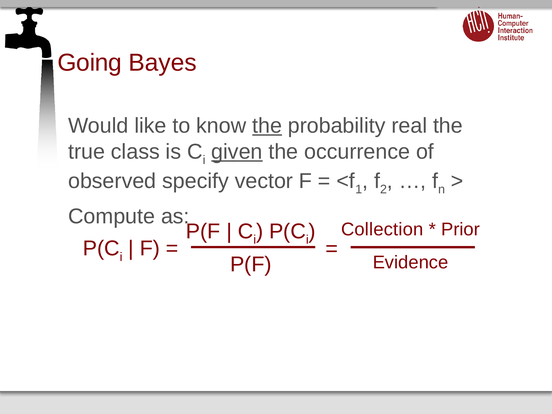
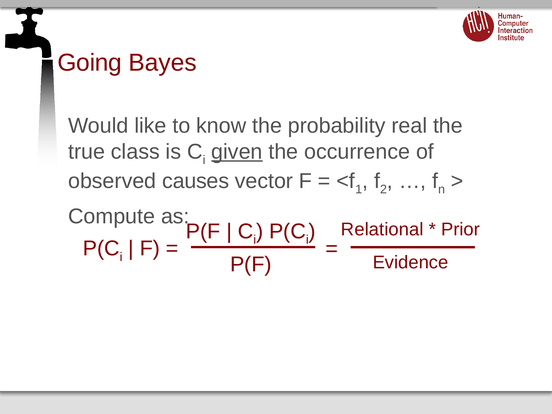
the underline: present -> none (267, 126)
specify: specify -> causes (196, 181)
Collection: Collection -> Relational (382, 229)
